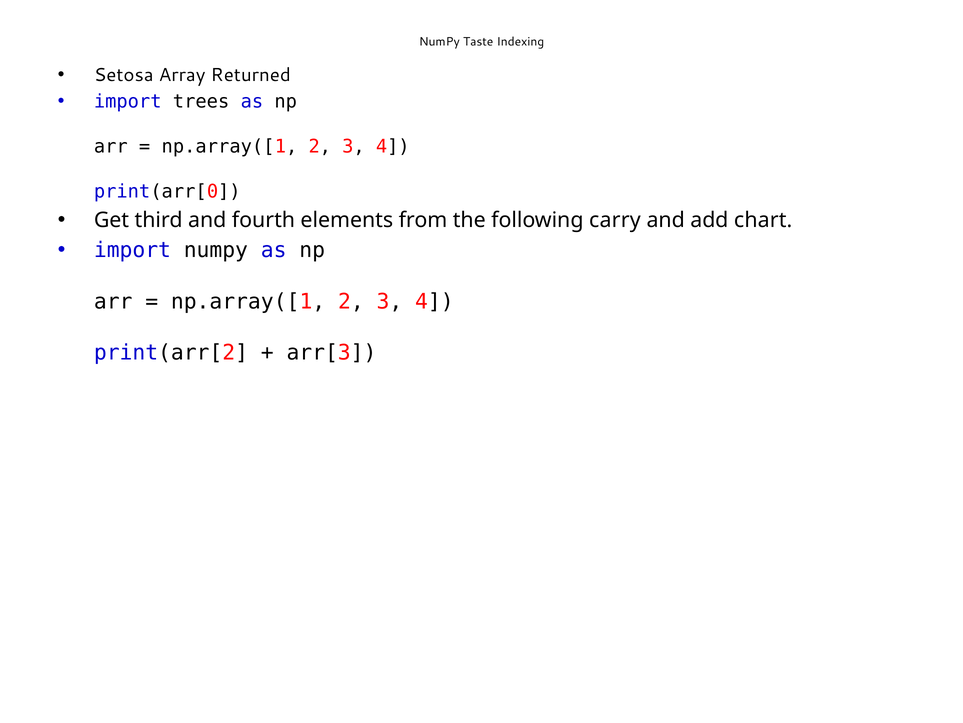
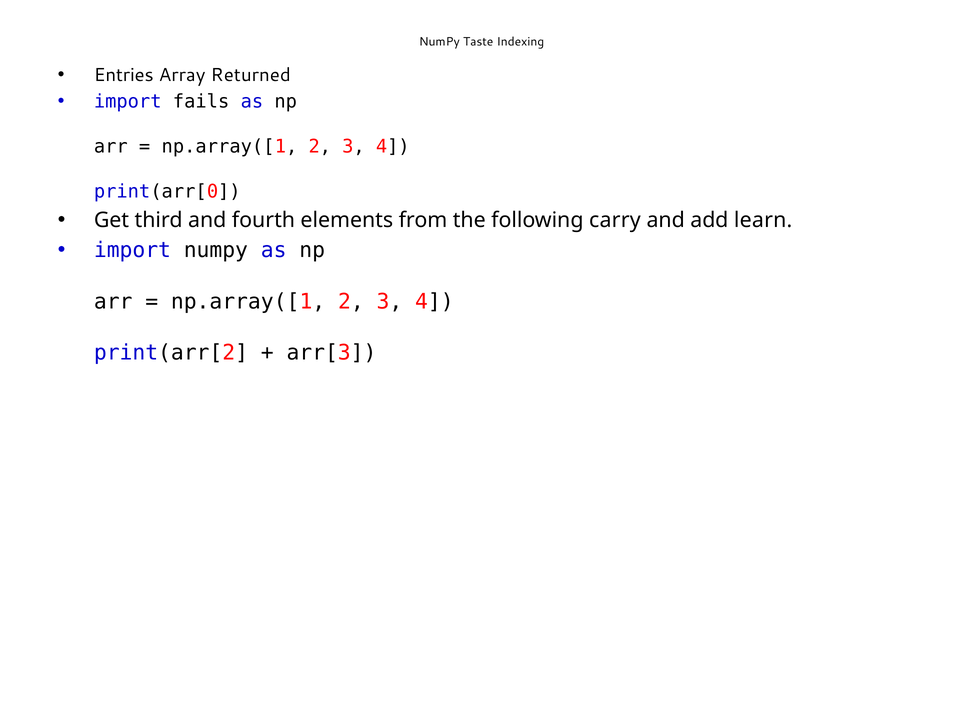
Setosa: Setosa -> Entries (124, 75)
trees: trees -> fails (201, 101)
chart: chart -> learn (763, 220)
